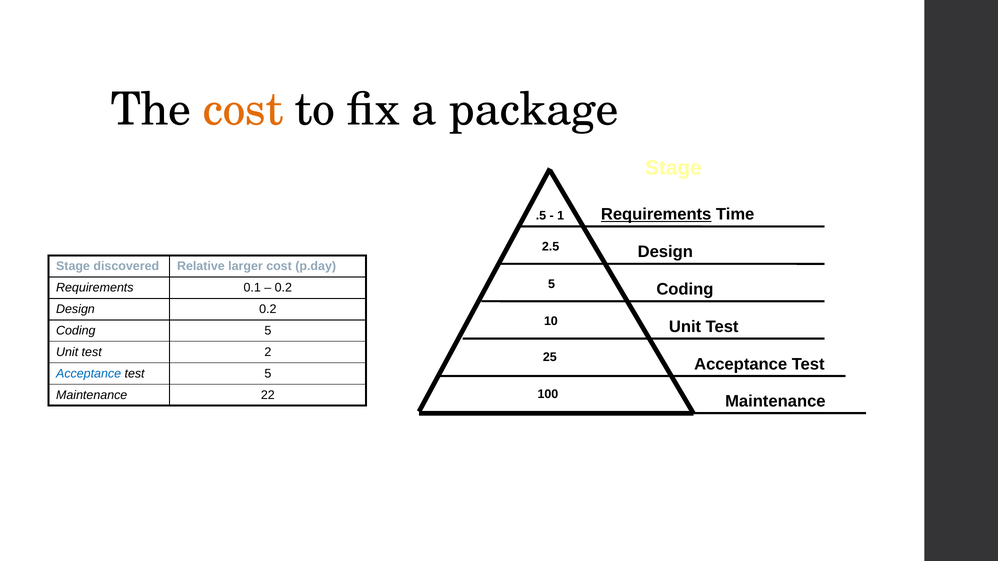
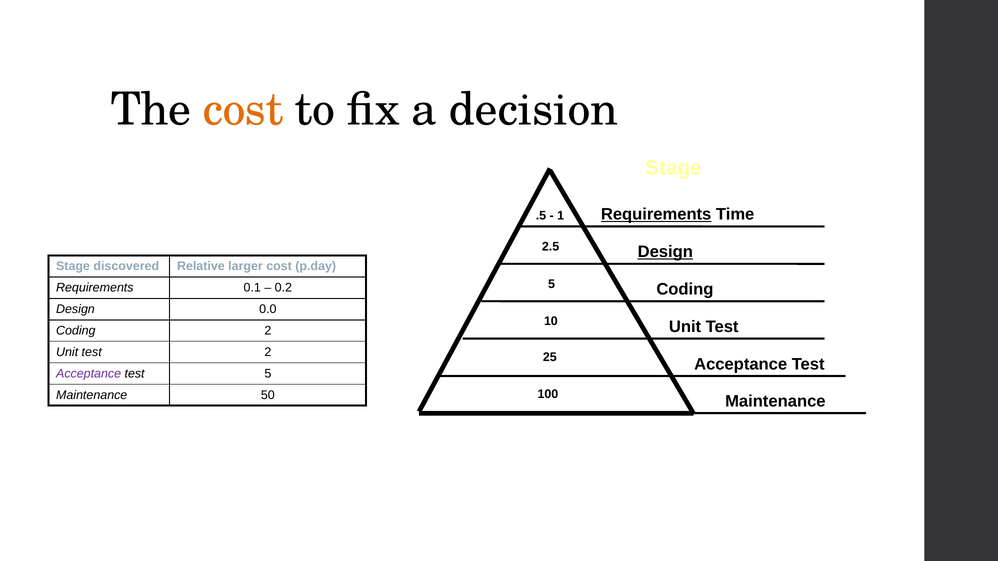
package: package -> decision (533, 110)
Design underline: none -> present (665, 252)
Design 0.2: 0.2 -> 0.0 (268, 310)
Coding 5: 5 -> 2 (268, 331)
Acceptance colour: blue -> purple (89, 374)
22: 22 -> 50 (268, 395)
